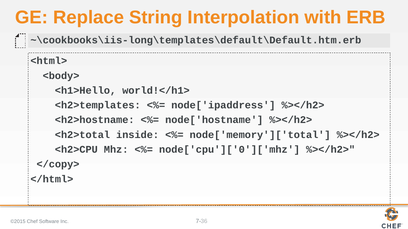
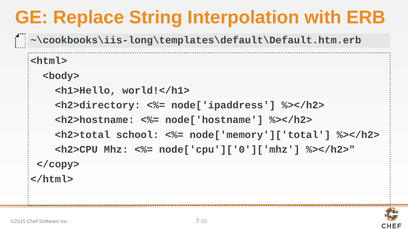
<h2>templates: <h2>templates -> <h2>directory (98, 105)
inside: inside -> school (138, 135)
